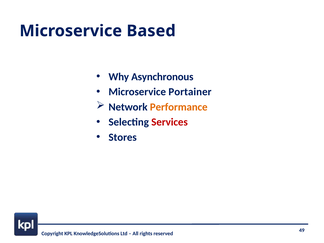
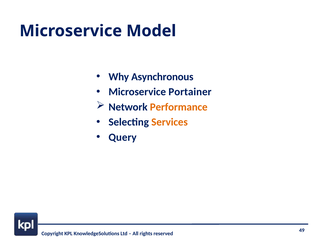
Based: Based -> Model (151, 31)
Services colour: red -> orange (170, 122)
Stores: Stores -> Query (123, 137)
